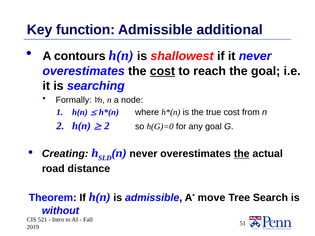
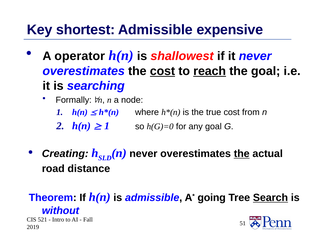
function: function -> shortest (86, 30)
additional: additional -> expensive (230, 30)
contours: contours -> operator (80, 56)
reach underline: none -> present (210, 71)
2: 2 -> 1 (107, 126)
move: move -> going (212, 198)
Search underline: none -> present (270, 198)
